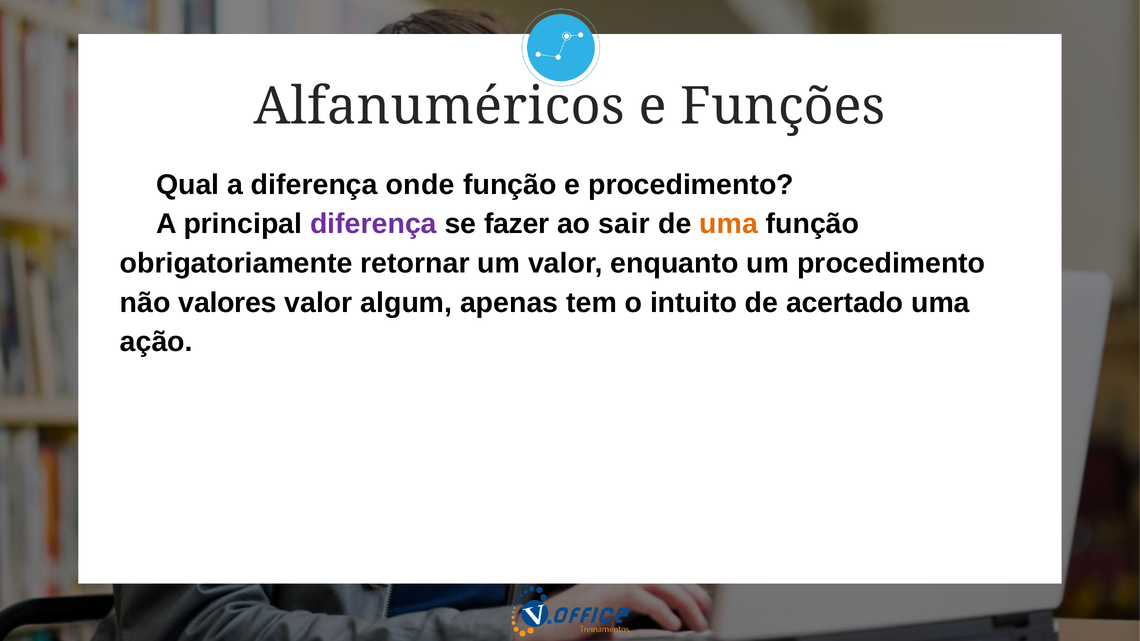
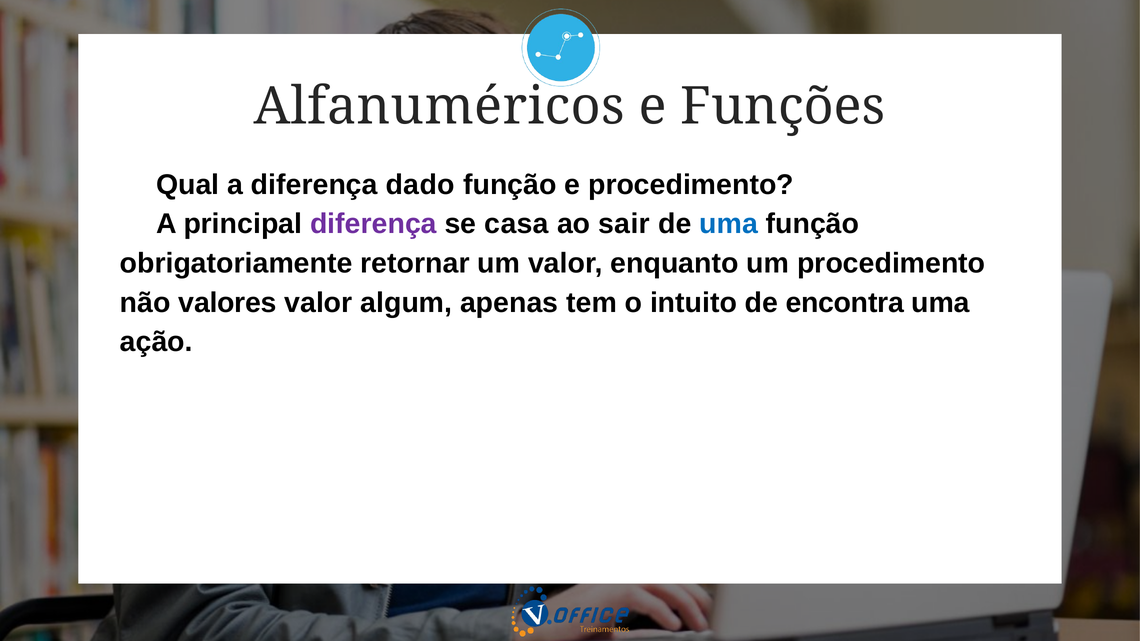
onde: onde -> dado (420, 185)
fazer: fazer -> casa (517, 224)
uma colour: orange -> blue (729, 224)
acertado: acertado -> encontra (845, 303)
